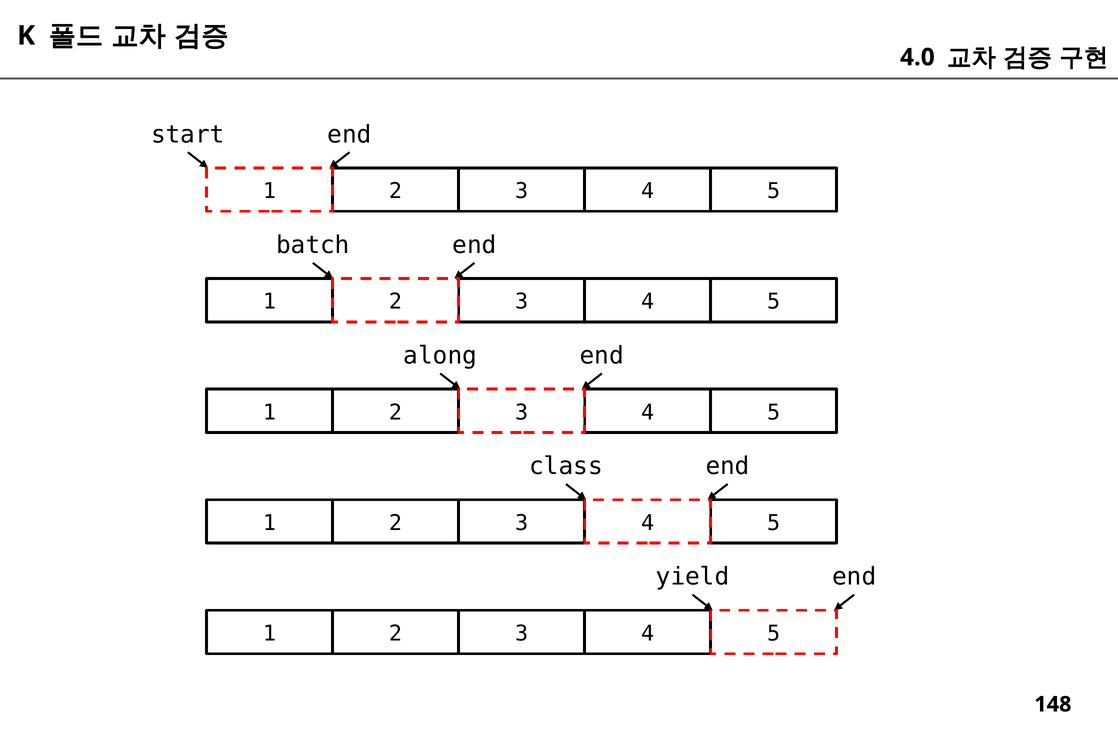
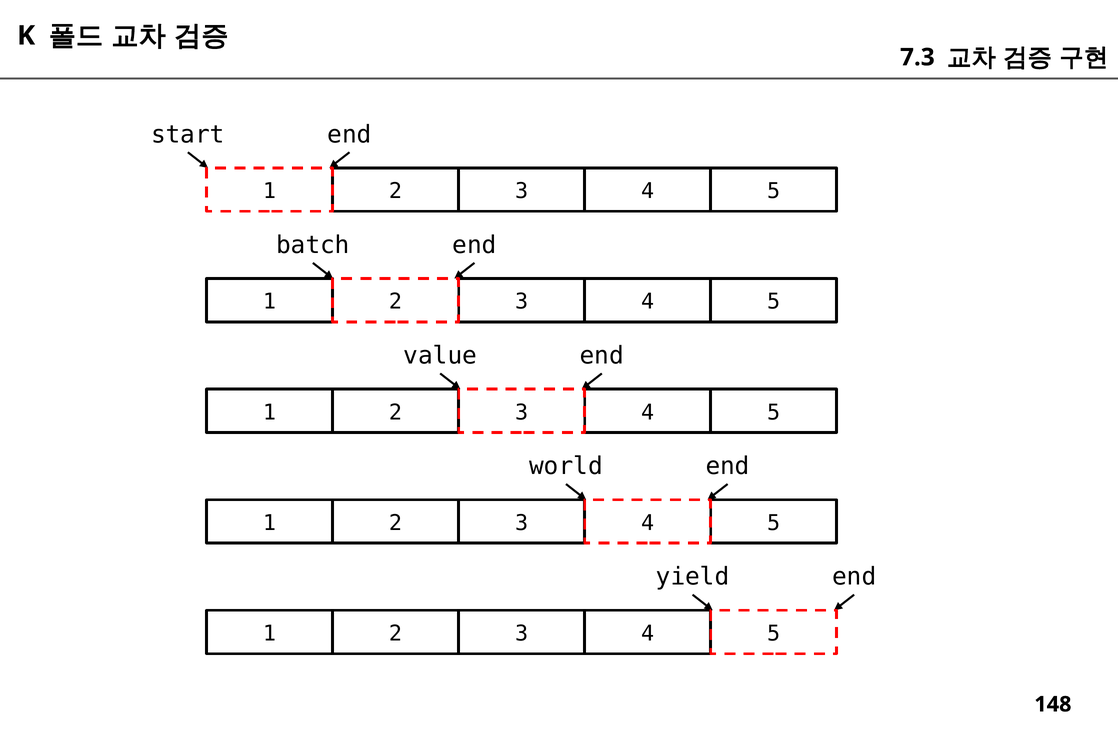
4.0: 4.0 -> 7.3 (917, 57)
along: along -> value (440, 356)
class: class -> world (566, 466)
